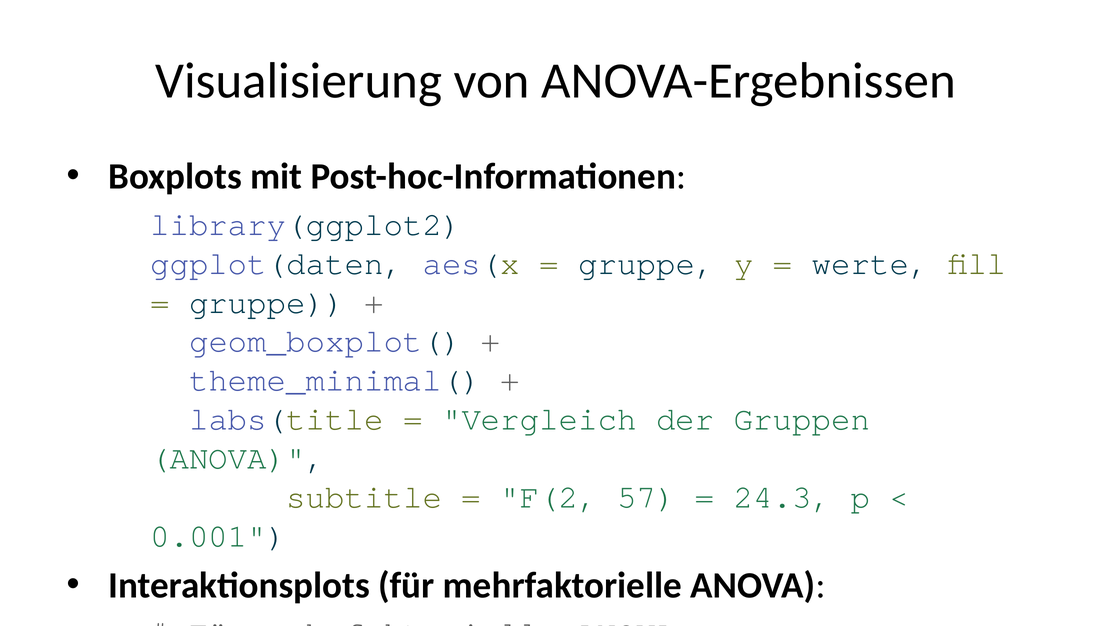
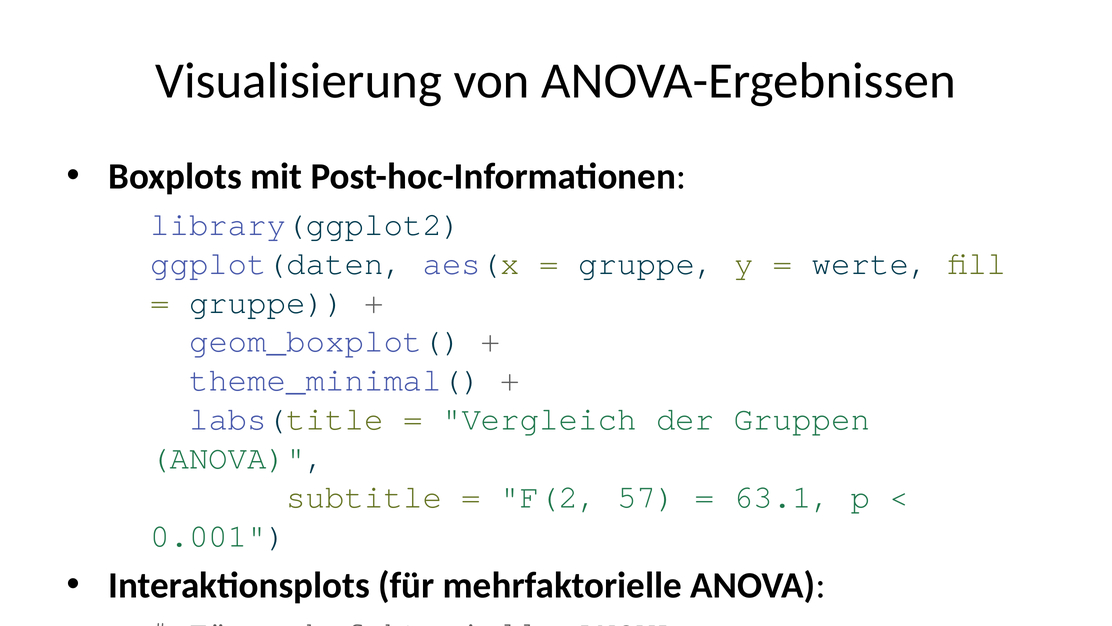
24.3: 24.3 -> 63.1 (782, 497)
